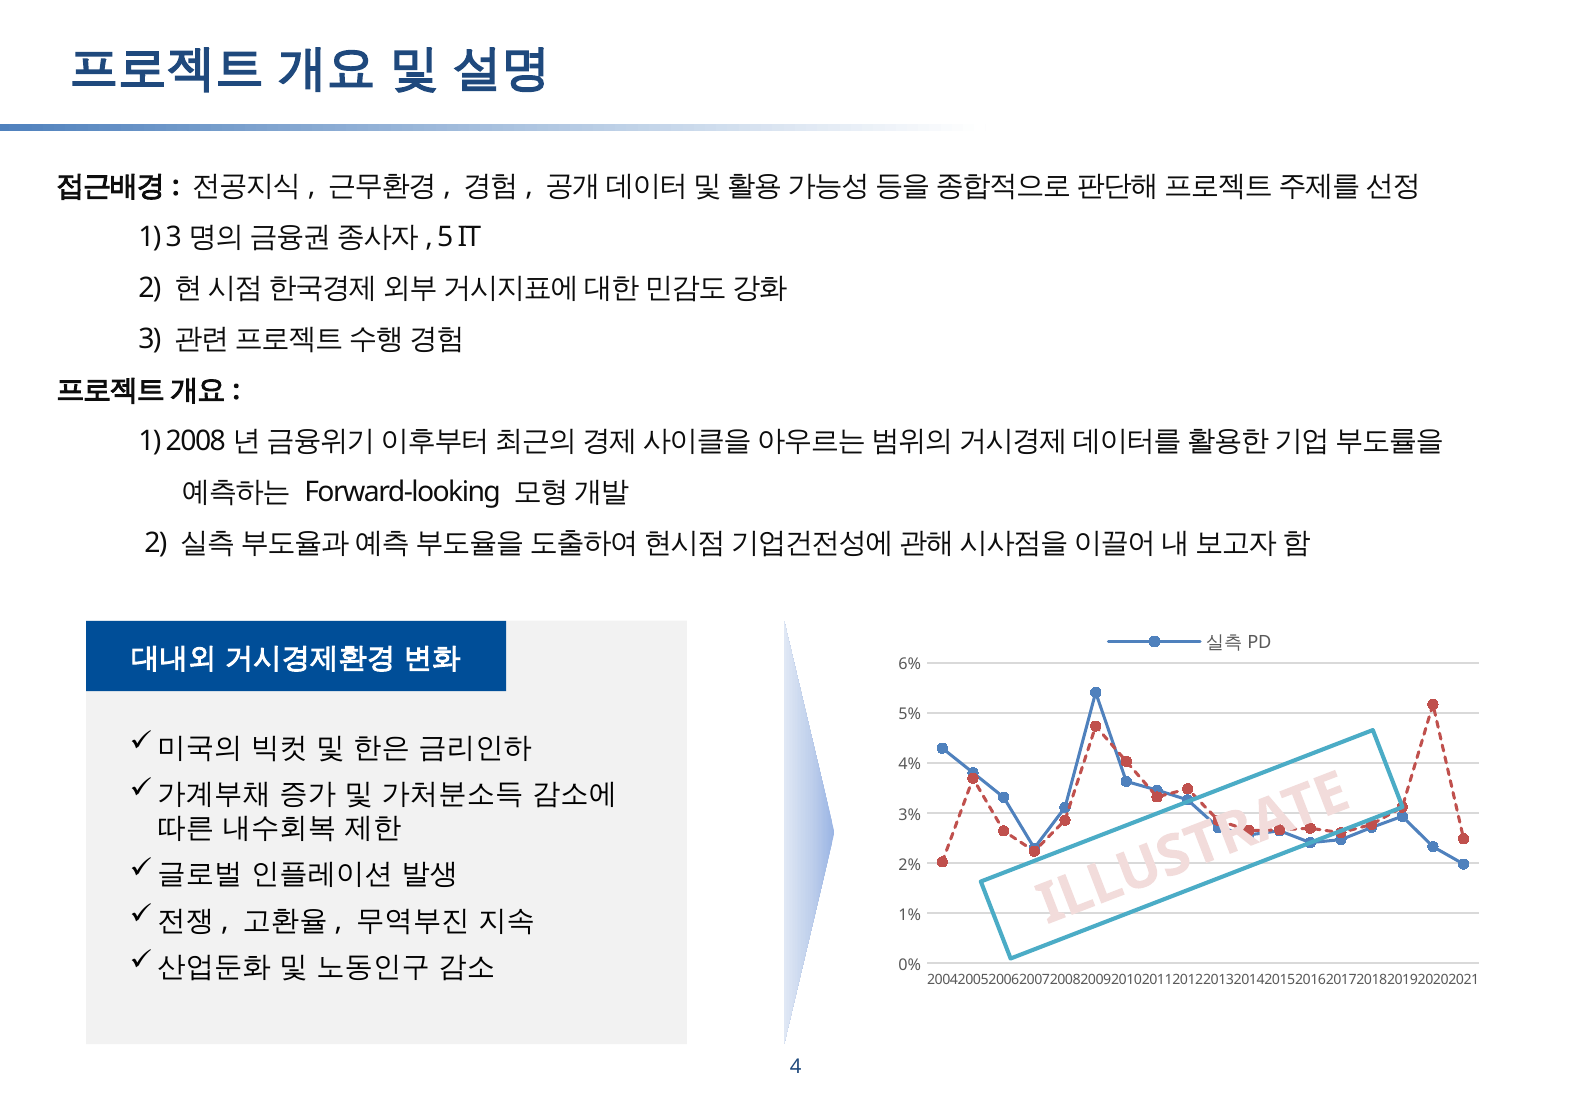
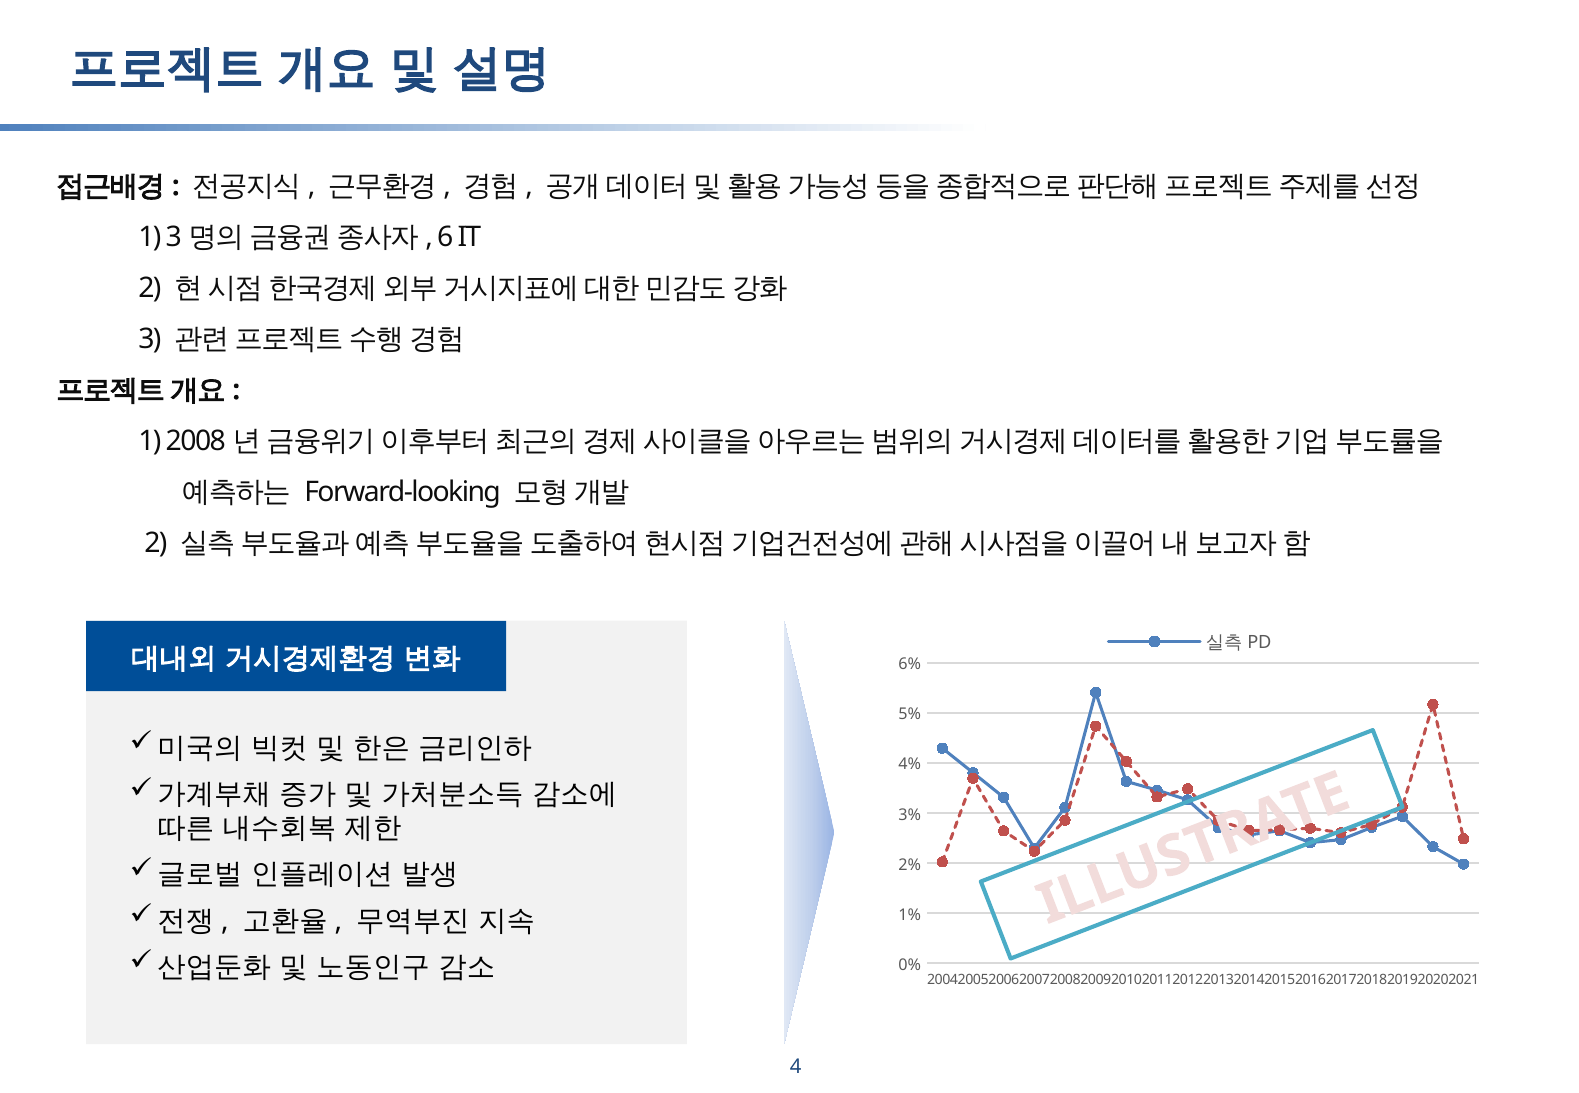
5: 5 -> 6 (445, 237)
